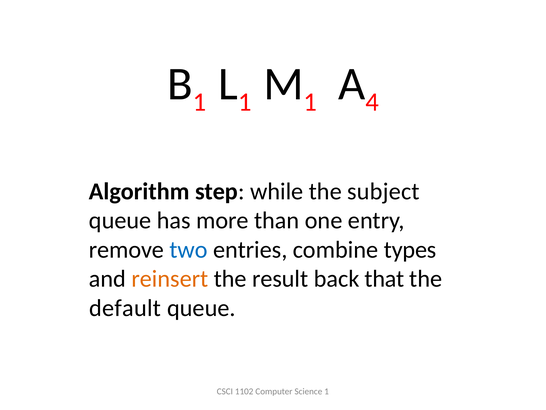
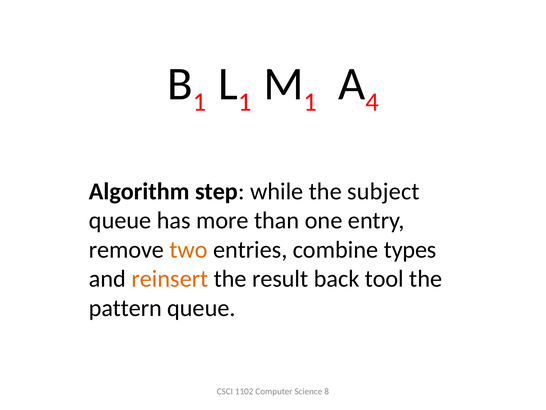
two colour: blue -> orange (189, 249)
that: that -> tool (384, 278)
default: default -> pattern (125, 308)
Science 1: 1 -> 8 (327, 391)
